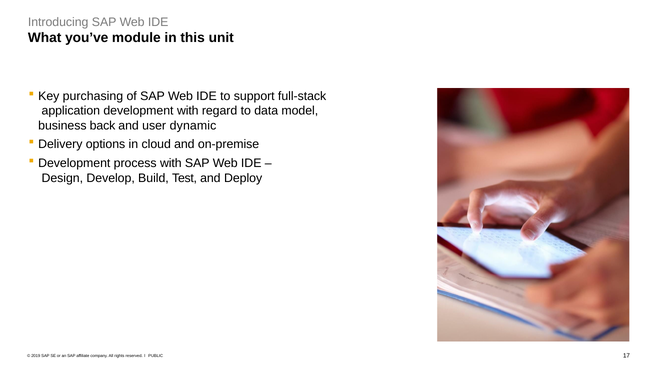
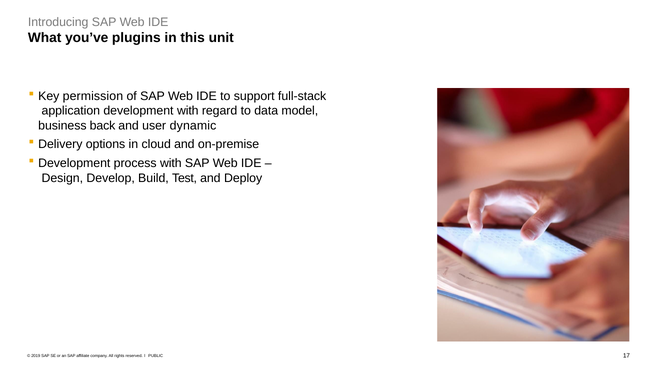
module: module -> plugins (136, 38)
purchasing: purchasing -> permission (93, 96)
